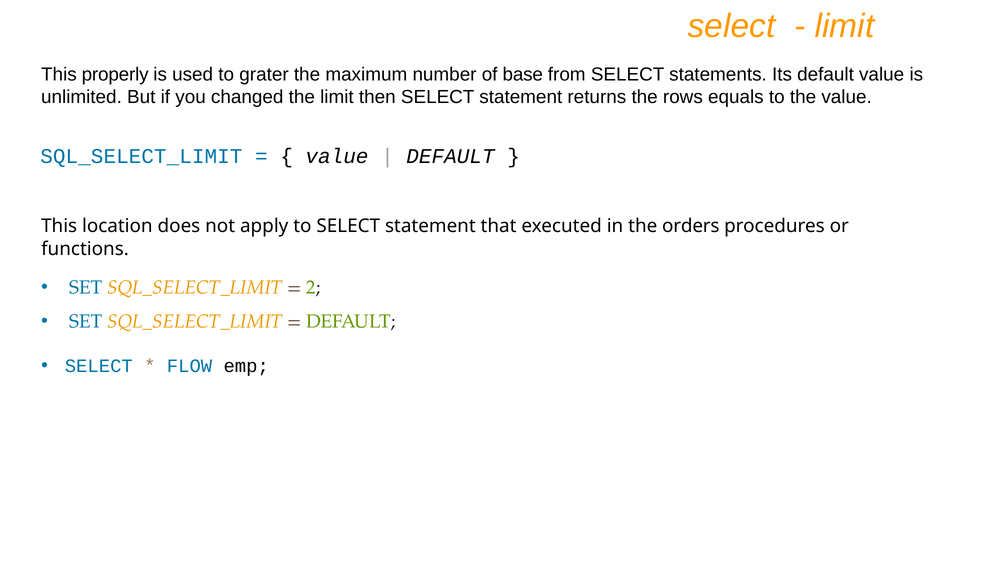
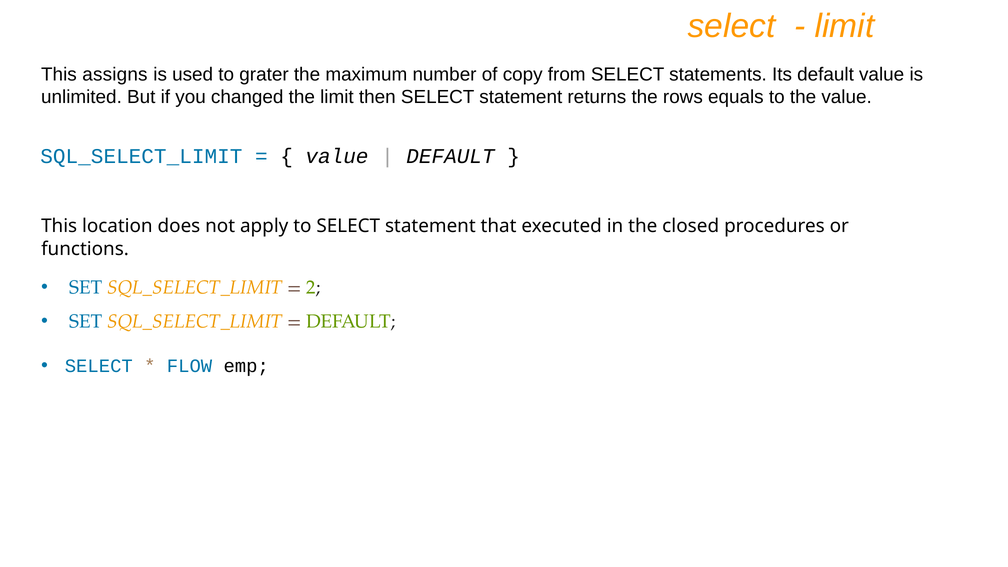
properly: properly -> assigns (115, 74)
base: base -> copy (523, 74)
orders: orders -> closed (691, 226)
